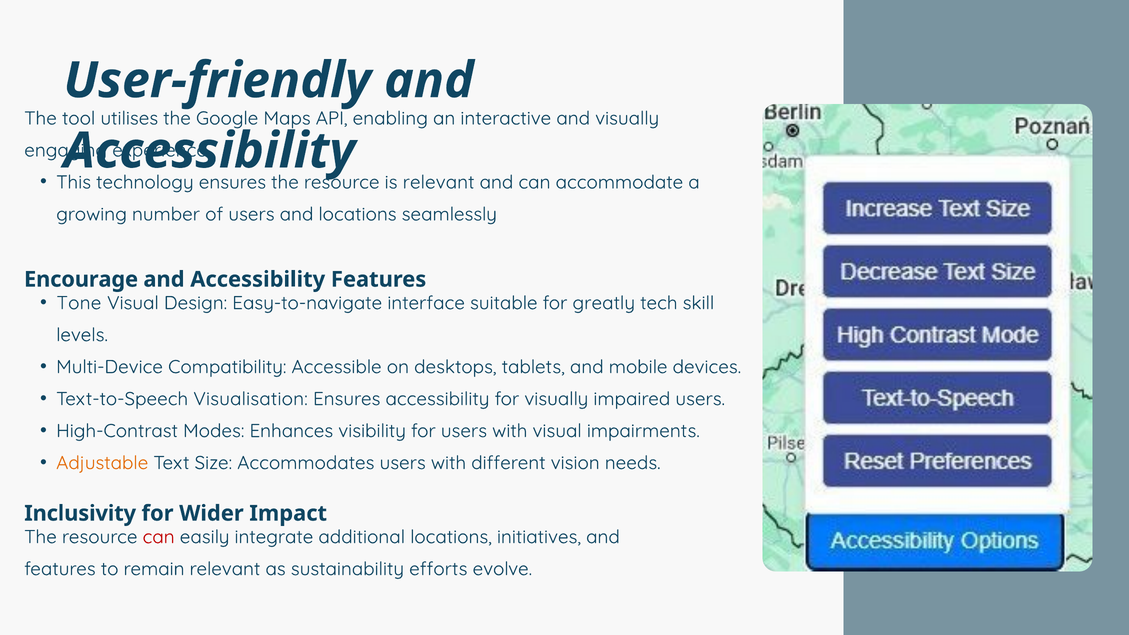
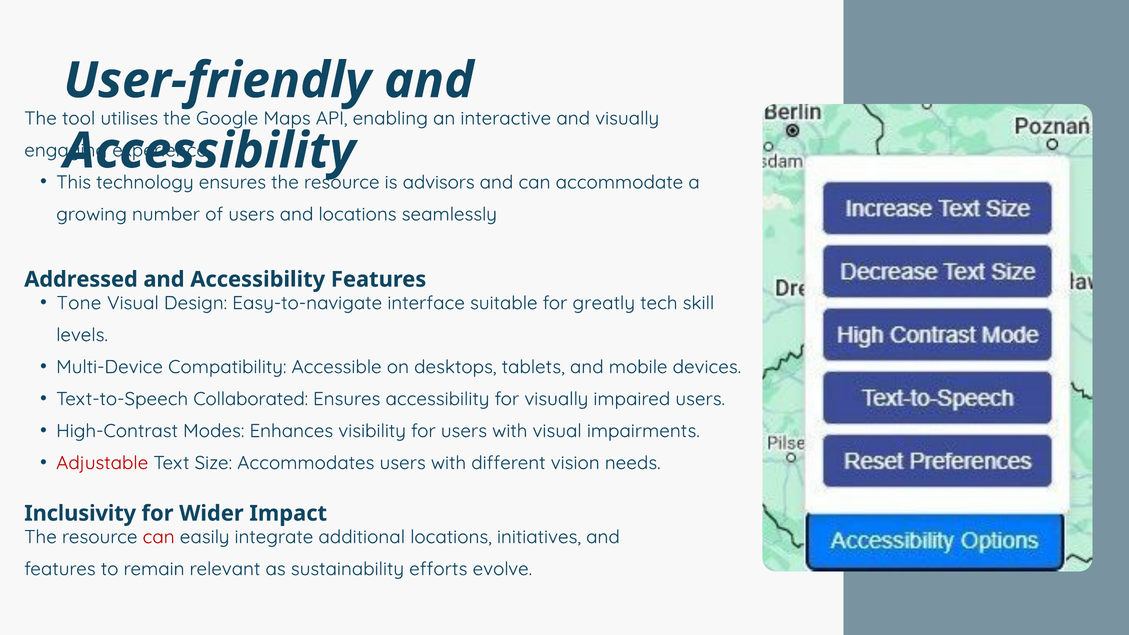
is relevant: relevant -> advisors (439, 182)
Encourage: Encourage -> Addressed (81, 279)
Visualisation: Visualisation -> Collaborated (251, 399)
Adjustable colour: orange -> red (102, 463)
